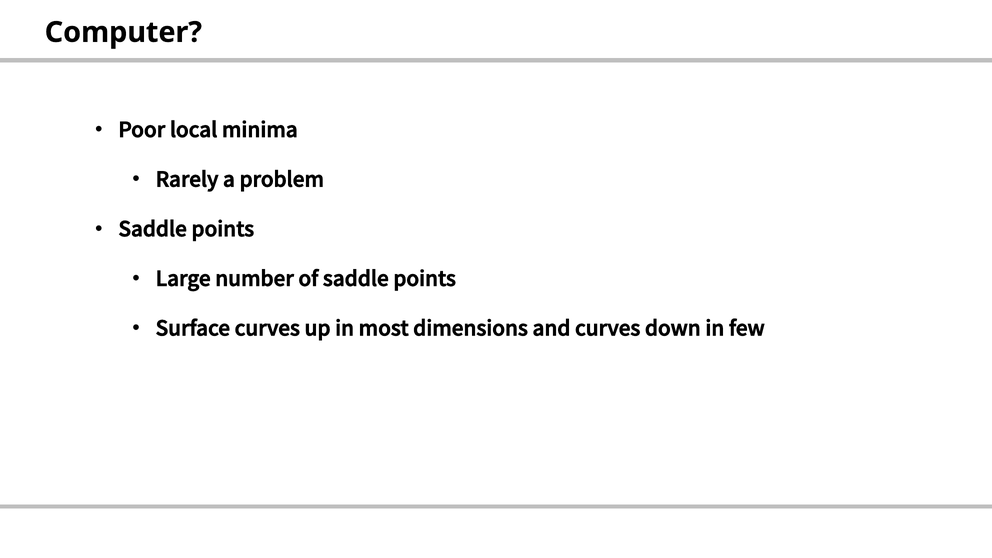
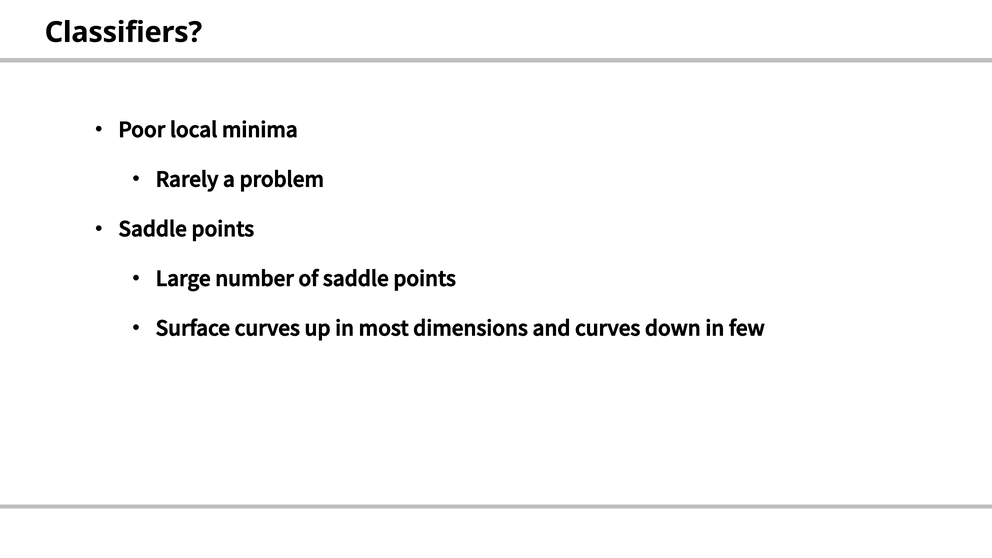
Computer: Computer -> Classifiers (123, 32)
